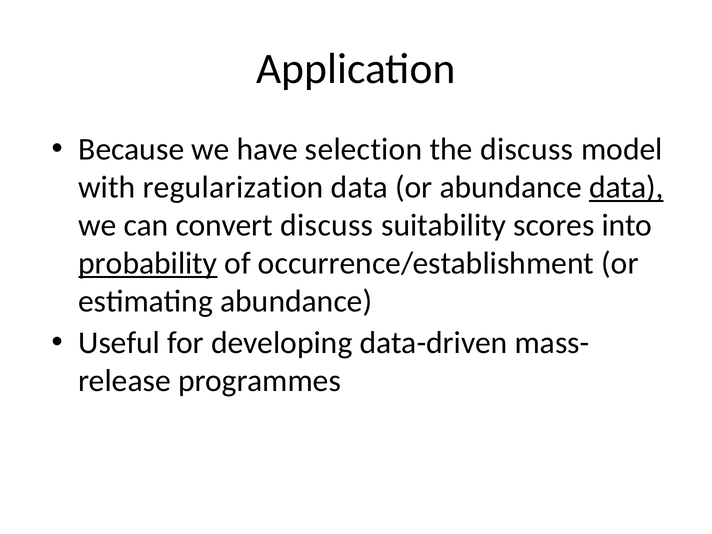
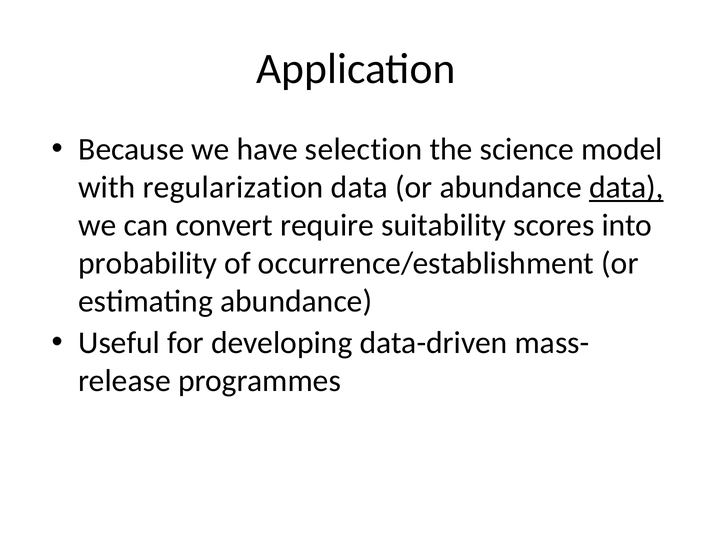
the discuss: discuss -> science (527, 149)
convert discuss: discuss -> require (327, 225)
probability underline: present -> none (148, 263)
